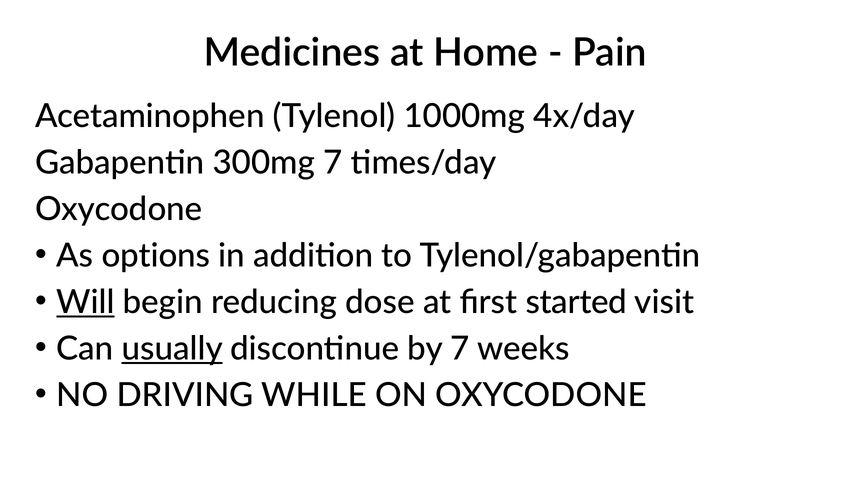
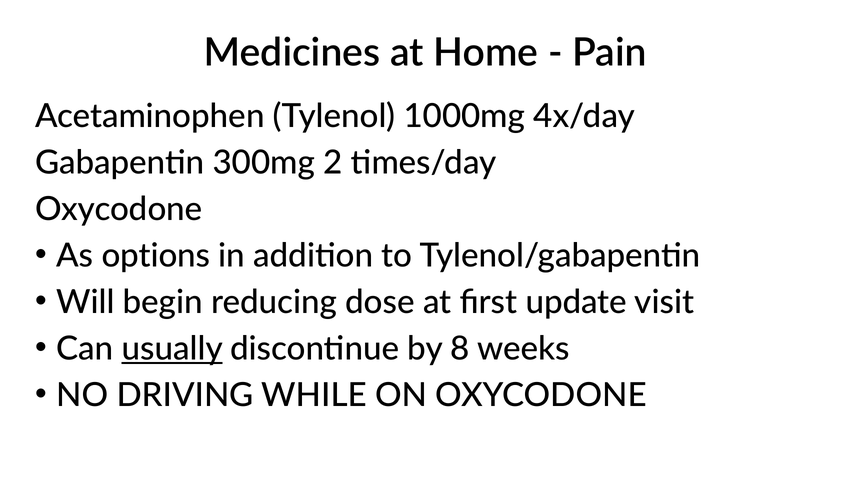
300mg 7: 7 -> 2 (333, 163)
Will underline: present -> none (85, 302)
started: started -> update (576, 302)
by 7: 7 -> 8 (460, 348)
